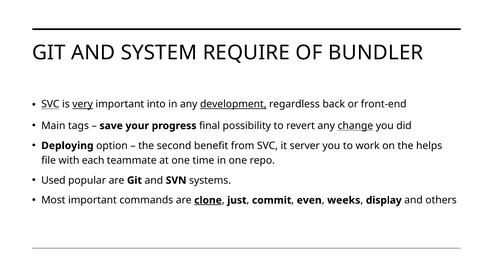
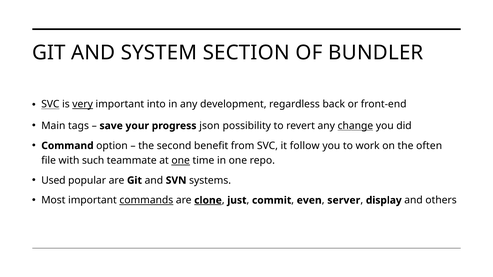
REQUIRE: REQUIRE -> SECTION (246, 53)
development underline: present -> none (233, 104)
final: final -> json (210, 126)
Deploying: Deploying -> Command (67, 146)
server: server -> follow (305, 146)
helps: helps -> often (429, 146)
each: each -> such (93, 161)
one underline: none -> present (181, 161)
commands underline: none -> present (146, 200)
weeks: weeks -> server (344, 200)
